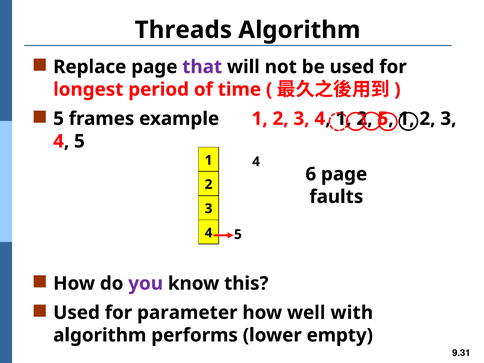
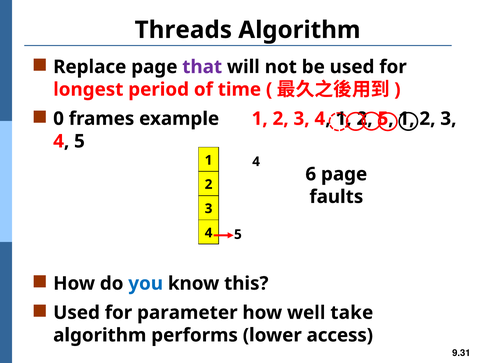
5: 5 -> 0 (59, 119)
you colour: purple -> blue (146, 283)
with: with -> take (352, 313)
empty: empty -> access (340, 335)
